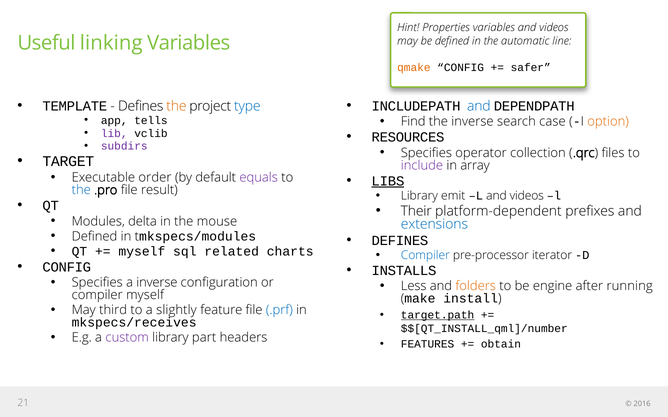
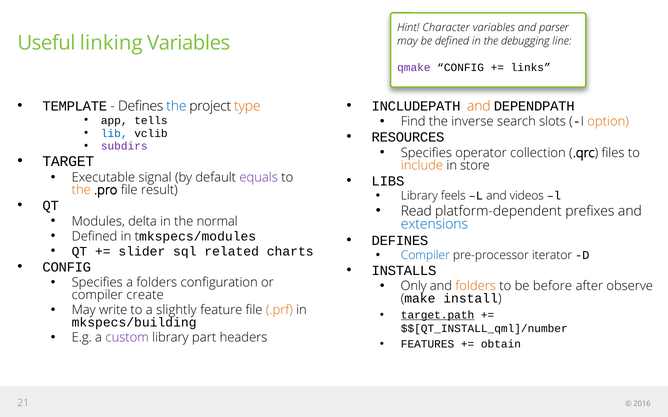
Properties: Properties -> Character (446, 28)
variables and videos: videos -> parser (554, 28)
automatic: automatic -> debugging (525, 41)
qmake colour: orange -> purple (414, 68)
safer: safer -> links (531, 68)
the colour: orange -> blue (176, 106)
type colour: blue -> orange (247, 106)
and colour: blue -> orange (479, 106)
case: case -> slots (553, 122)
lib colour: purple -> blue (114, 134)
include colour: purple -> orange (422, 166)
array: array -> store (475, 166)
order: order -> signal (155, 178)
LIBS underline: present -> none (388, 181)
the colour: blue -> orange (81, 190)
emit: emit -> feels (453, 196)
Their: Their -> Read (416, 211)
mouse: mouse -> normal (217, 221)
myself: myself -> slider (142, 252)
a inverse: inverse -> folders (157, 283)
Less: Less -> Only (414, 287)
engine: engine -> before (553, 287)
running: running -> observe (630, 287)
compiler myself: myself -> create (145, 295)
third: third -> write (113, 311)
.prf colour: blue -> orange (279, 311)
mkspecs/receives: mkspecs/receives -> mkspecs/building (134, 323)
